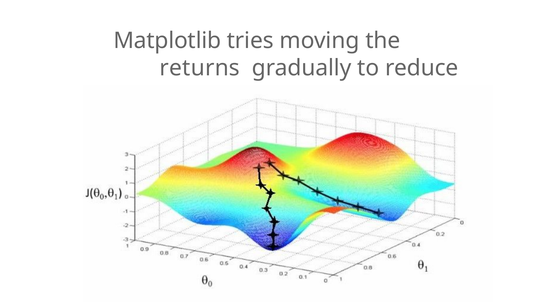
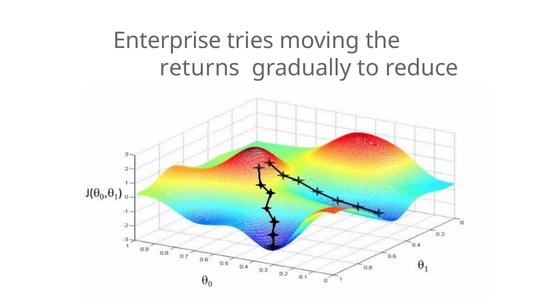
Matplotlib: Matplotlib -> Enterprise (167, 41)
